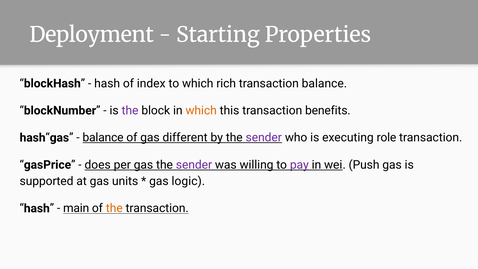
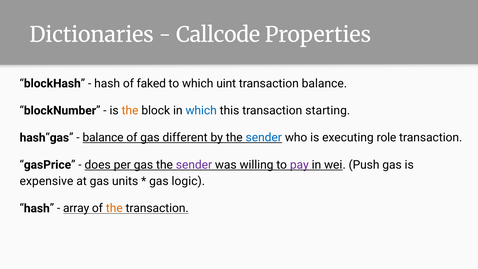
Deployment: Deployment -> Dictionaries (92, 35)
Starting: Starting -> Callcode (218, 35)
index: index -> faked (151, 83)
rich: rich -> uint (226, 83)
the colour: purple -> orange (130, 110)
which colour: orange -> blue (201, 110)
benefits: benefits -> starting (328, 110)
sender colour: purple -> blue (264, 138)
supported: supported -> expensive (46, 181)
main: main -> array (76, 208)
